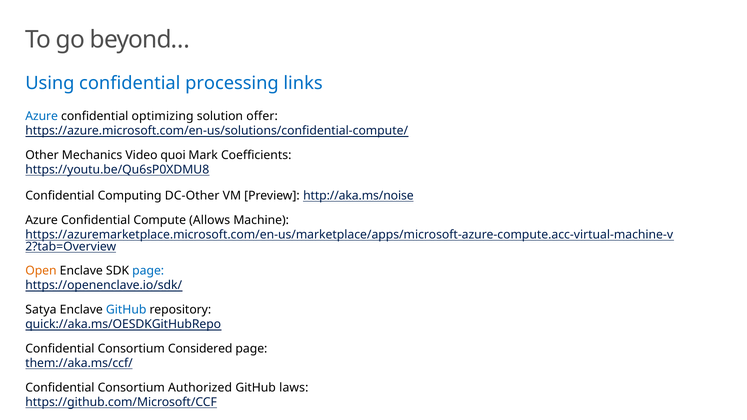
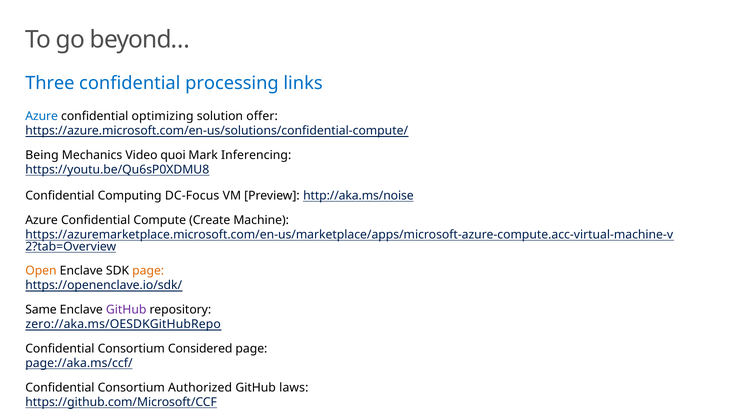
Using: Using -> Three (50, 83)
Other: Other -> Being (42, 155)
Coefficients: Coefficients -> Inferencing (256, 155)
DC-Other: DC-Other -> DC-Focus (192, 196)
Allows: Allows -> Create (210, 220)
page colour: blue -> orange (148, 271)
Satya: Satya -> Same (41, 310)
GitHub colour: blue -> purple (126, 310)
quick://aka.ms/OESDKGitHubRepo: quick://aka.ms/OESDKGitHubRepo -> zero://aka.ms/OESDKGitHubRepo (123, 325)
them://aka.ms/ccf/: them://aka.ms/ccf/ -> page://aka.ms/ccf/ (79, 363)
